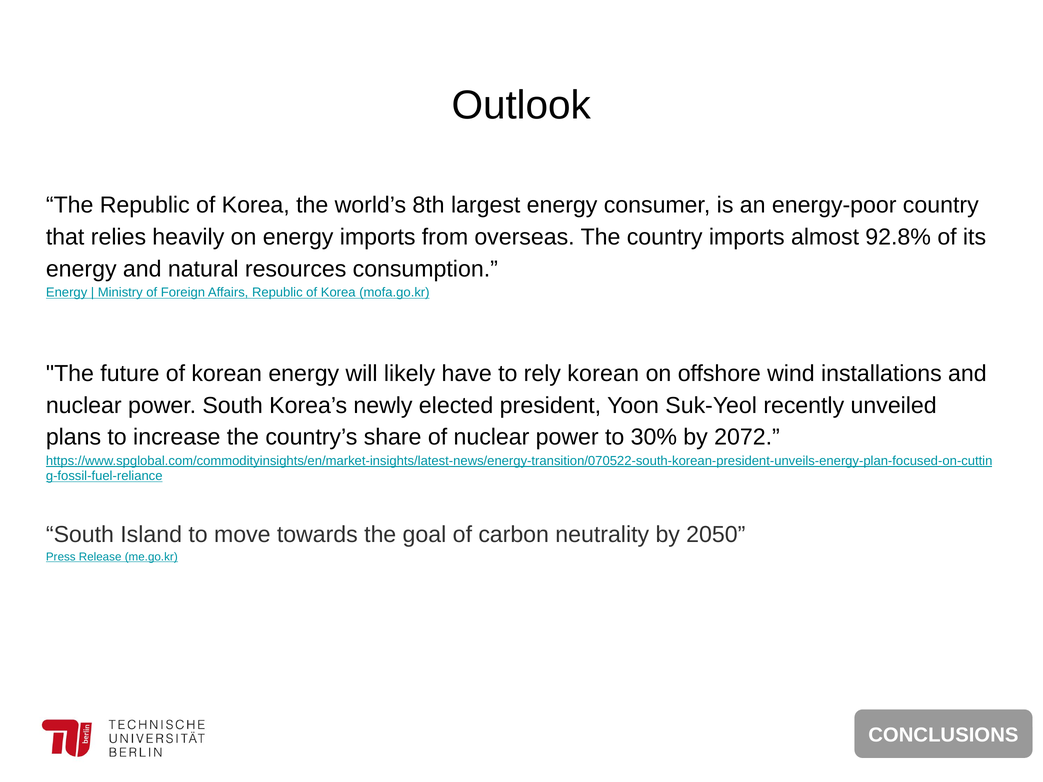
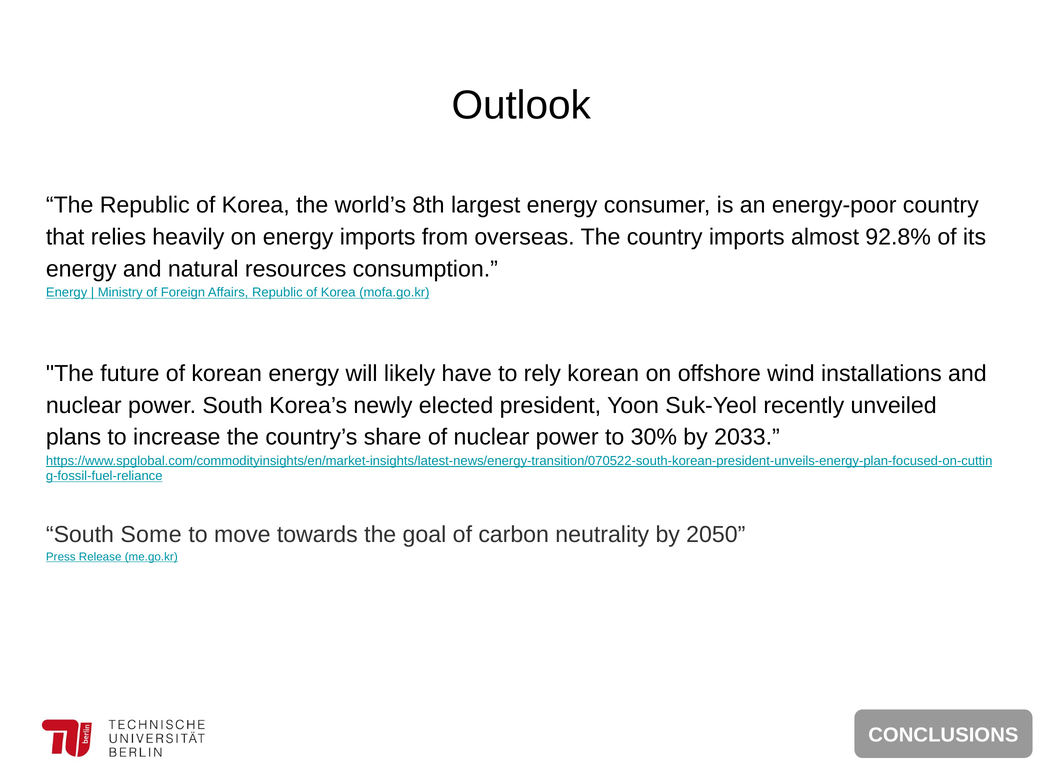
2072: 2072 -> 2033 (747, 437)
Island: Island -> Some (151, 535)
